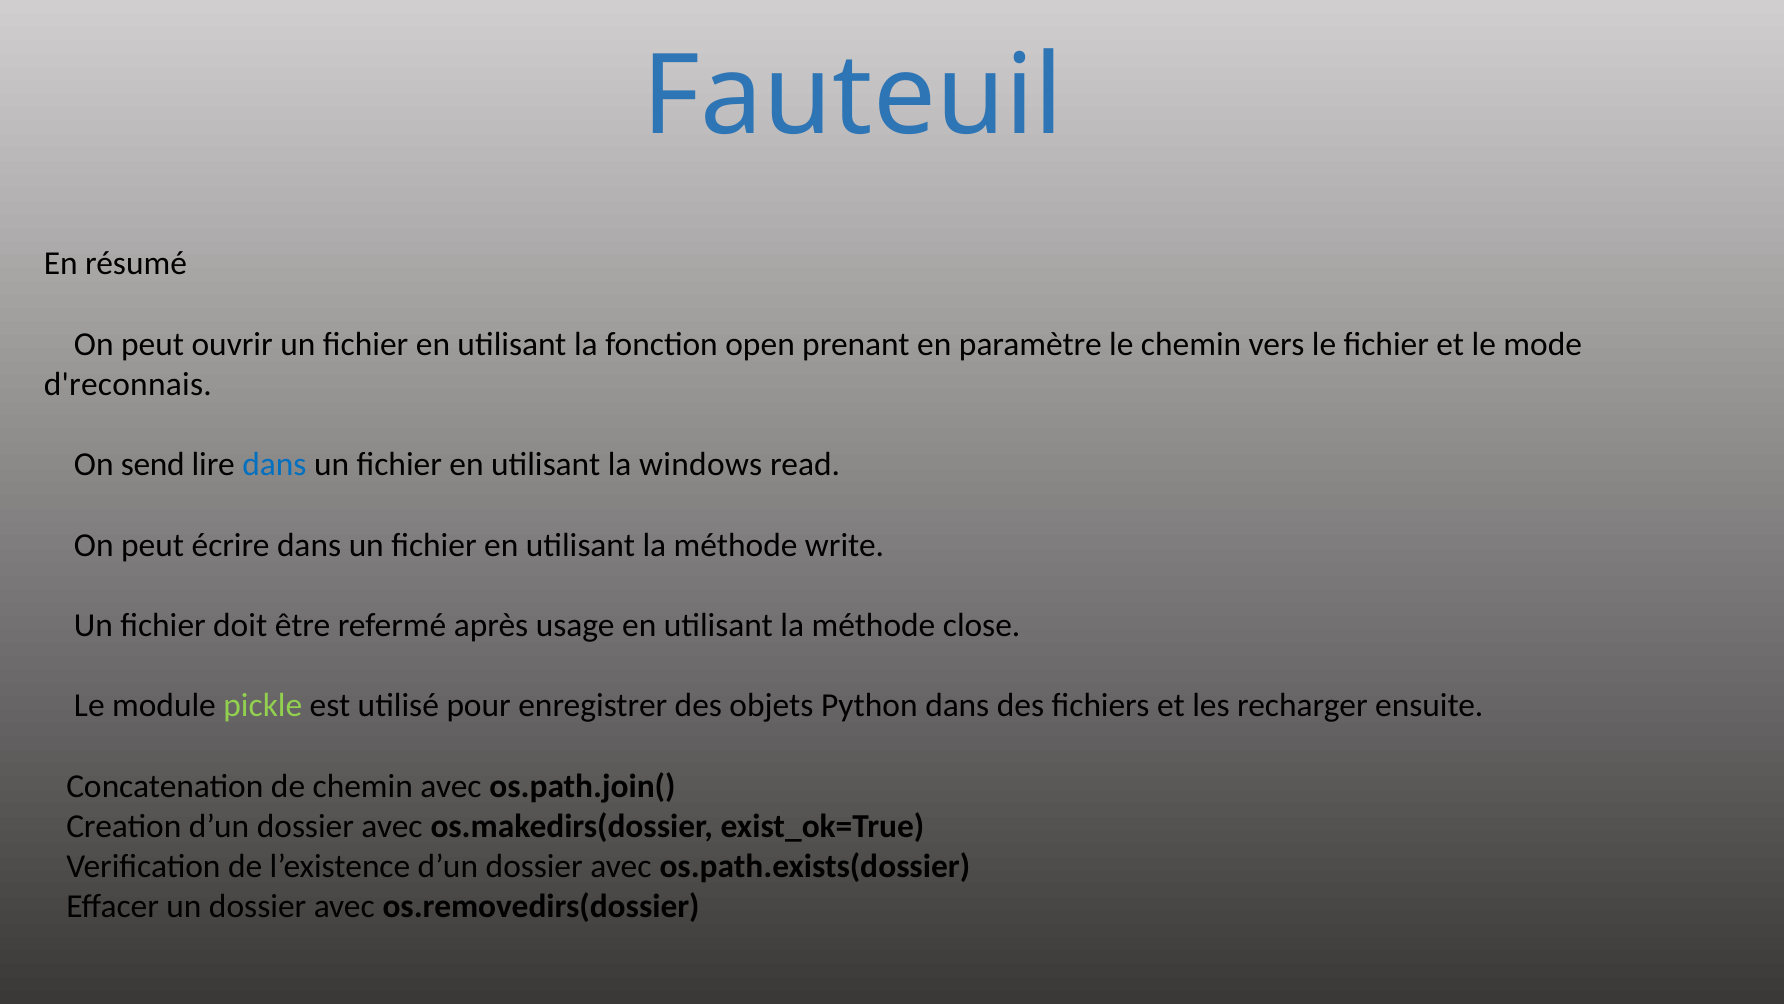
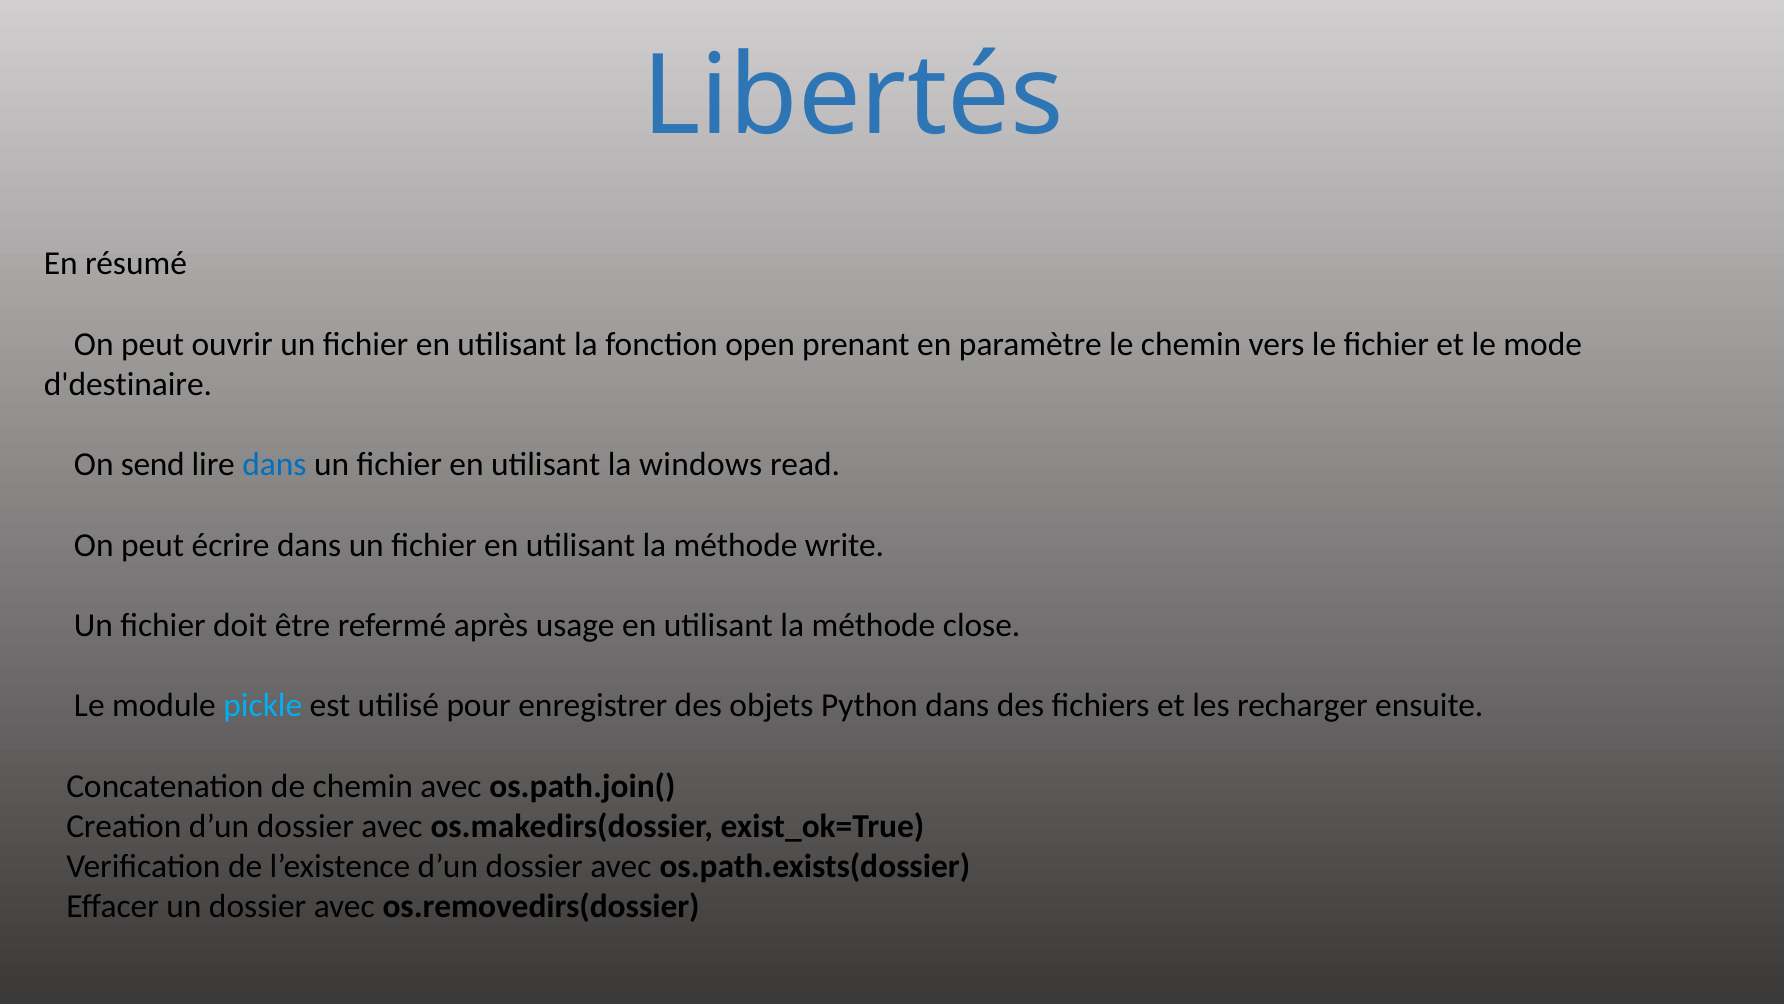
Fauteuil: Fauteuil -> Libertés (853, 96)
d'reconnais: d'reconnais -> d'destinaire (128, 384)
pickle colour: light green -> light blue (263, 705)
